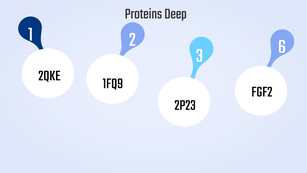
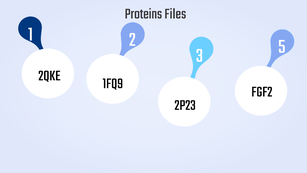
Deep: Deep -> Files (175, 13)
6: 6 -> 5 (282, 46)
